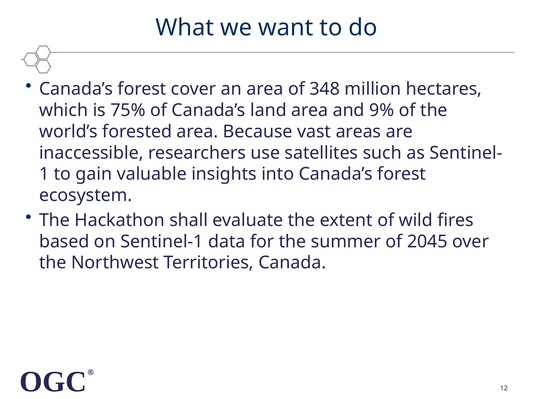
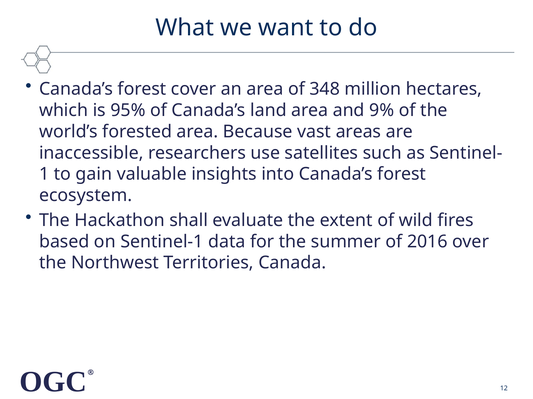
75%: 75% -> 95% (128, 110)
2045: 2045 -> 2016 (427, 242)
